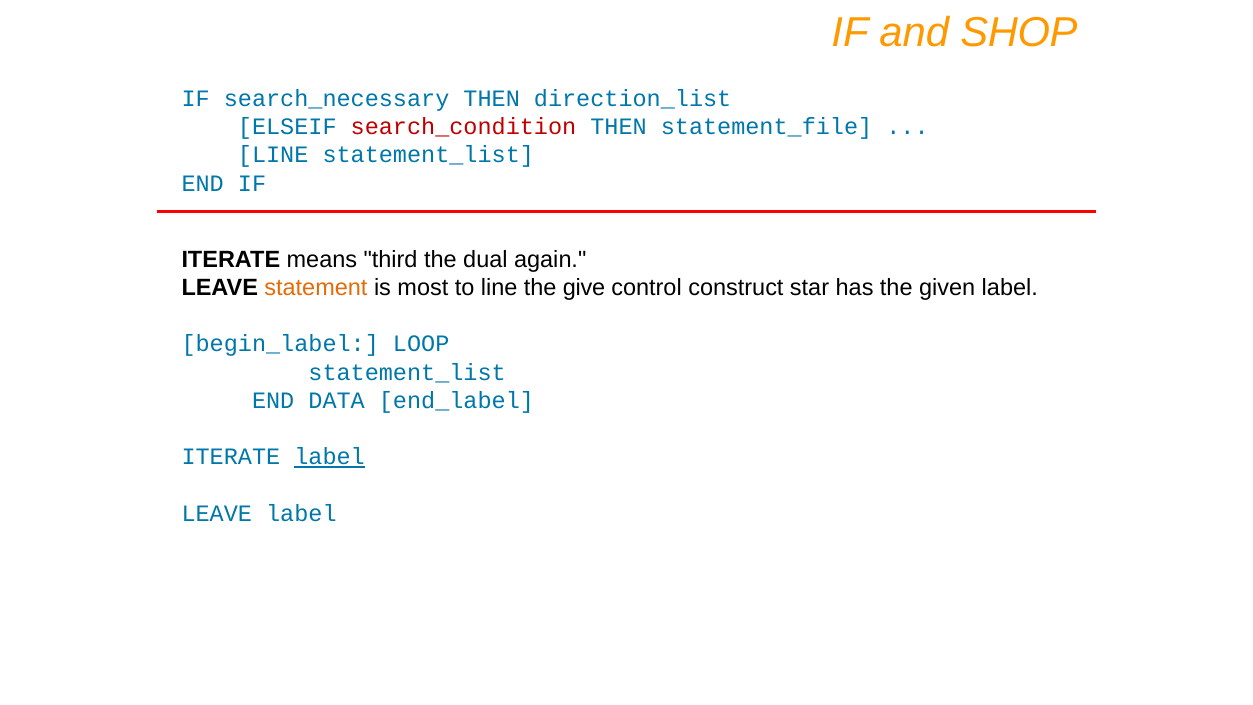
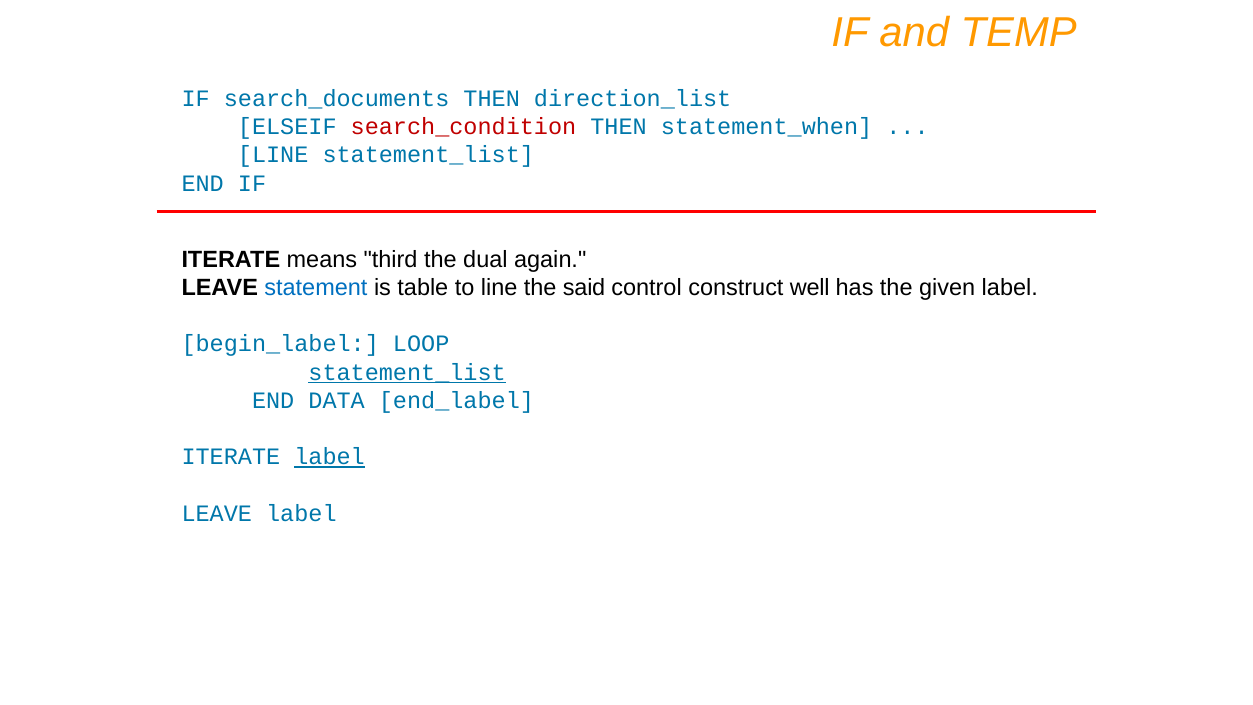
SHOP: SHOP -> TEMP (1019, 33)
search_necessary: search_necessary -> search_documents (337, 99)
statement_file: statement_file -> statement_when (767, 127)
statement colour: orange -> blue (316, 288)
most: most -> table (423, 288)
give: give -> said (584, 288)
star: star -> well (810, 288)
statement_list underline: none -> present (407, 372)
